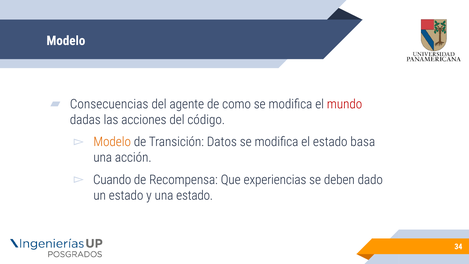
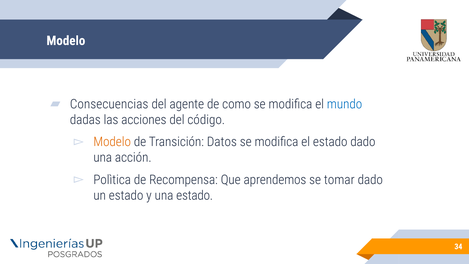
mundo colour: red -> blue (345, 104)
estado basa: basa -> dado (363, 142)
Cuando: Cuando -> Polìtica (112, 180)
experiencias: experiencias -> aprendemos (275, 180)
deben: deben -> tomar (339, 180)
